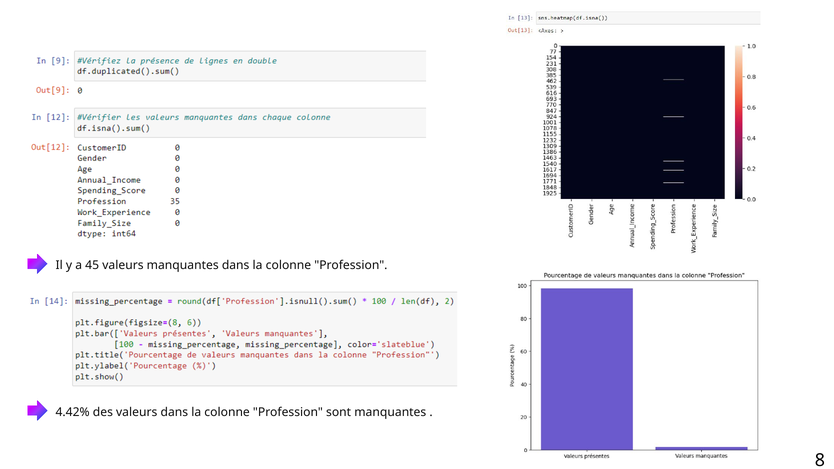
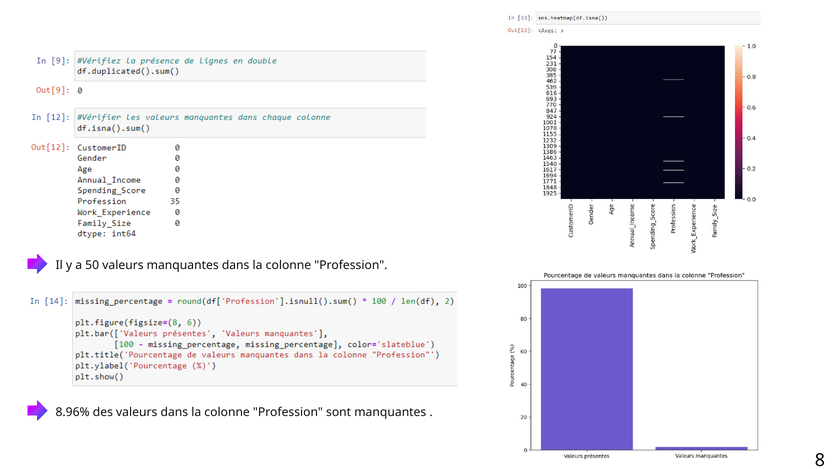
45: 45 -> 50 (92, 265)
4.42%: 4.42% -> 8.96% (73, 412)
